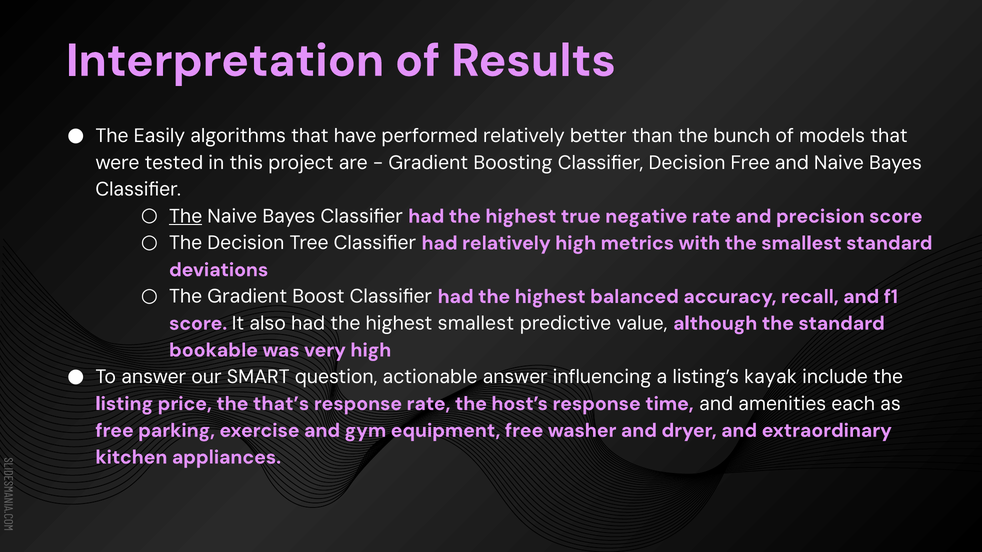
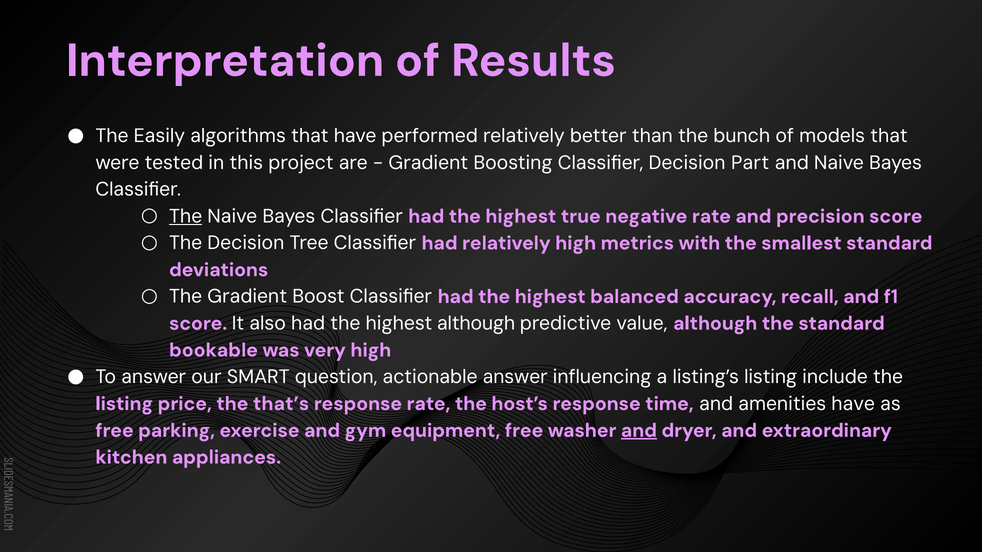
Decision Free: Free -> Part (750, 163)
highest smallest: smallest -> although (476, 324)
listing’s kayak: kayak -> listing (771, 377)
amenities each: each -> have (853, 404)
and underline: none -> present (639, 431)
